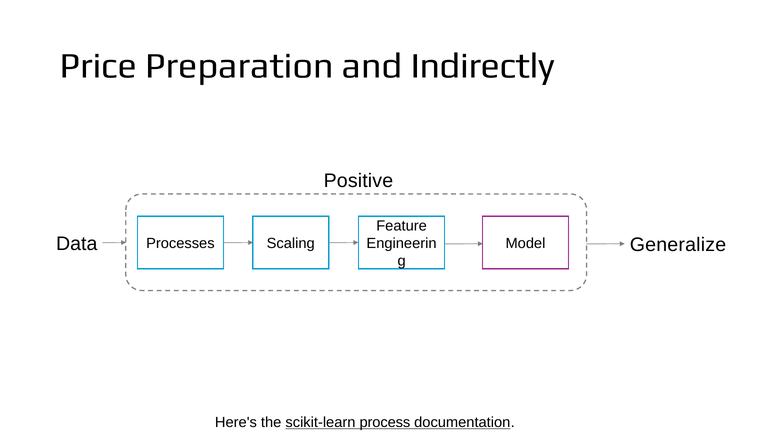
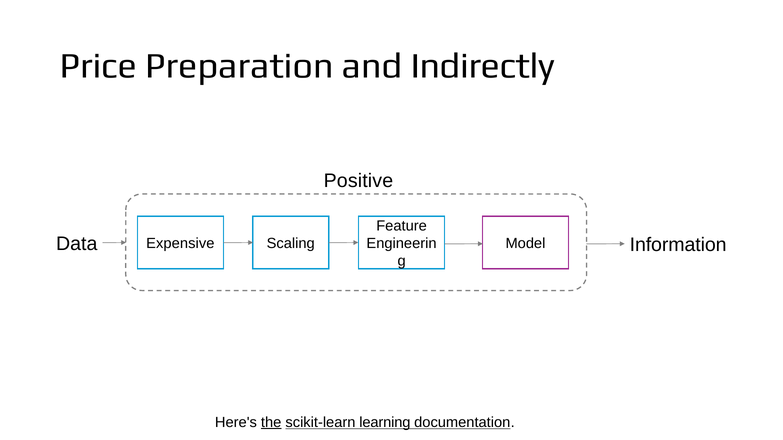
Processes: Processes -> Expensive (180, 244)
Generalize: Generalize -> Information (678, 245)
the underline: none -> present (271, 423)
process: process -> learning (385, 423)
